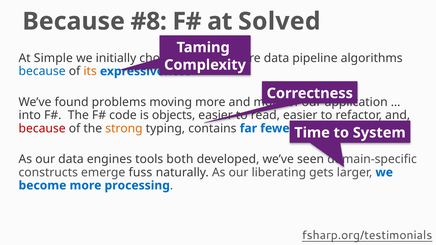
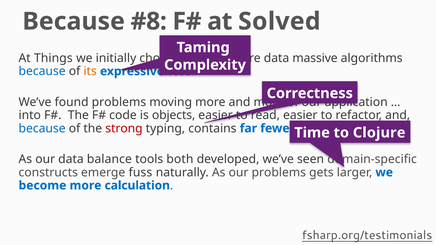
Simple: Simple -> Things (53, 58)
pipeline: pipeline -> massive (315, 58)
because colour: red -> blue (42, 128)
strong colour: orange -> red (124, 128)
System: System -> Clojure (379, 133)
engines: engines -> balance (109, 159)
our liberating: liberating -> problems (279, 173)
processing: processing -> calculation (137, 186)
